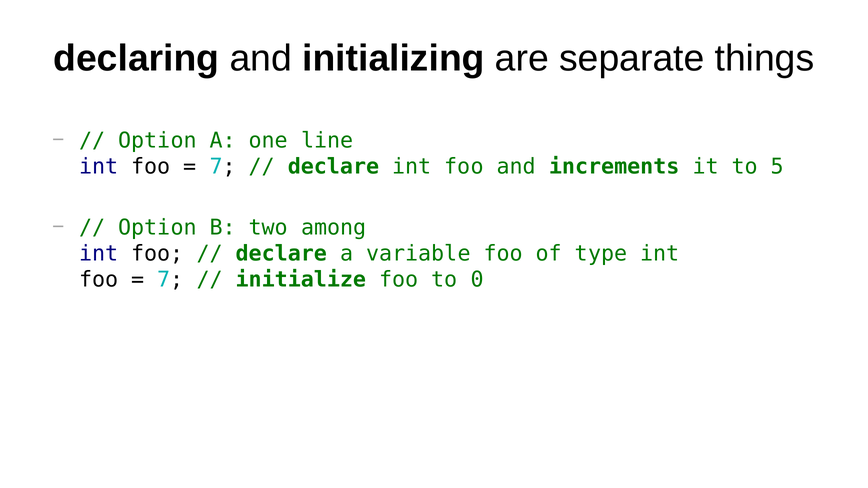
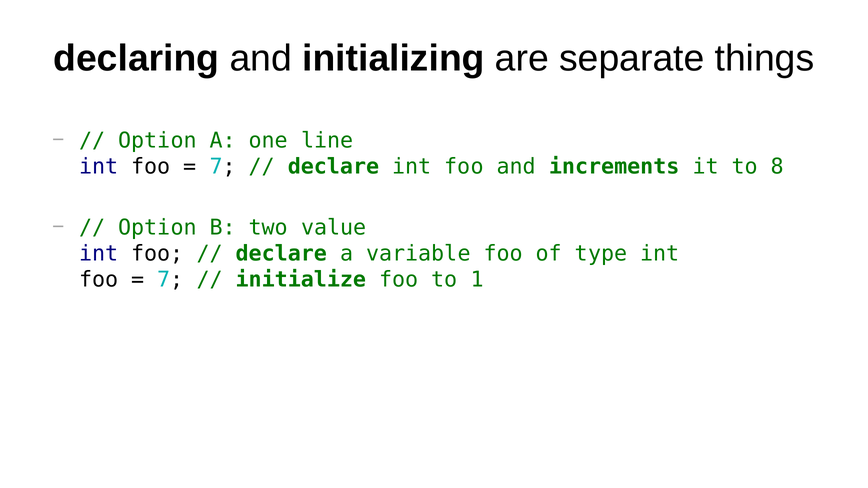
5: 5 -> 8 (777, 167)
among: among -> value (334, 228)
0: 0 -> 1 (477, 280)
